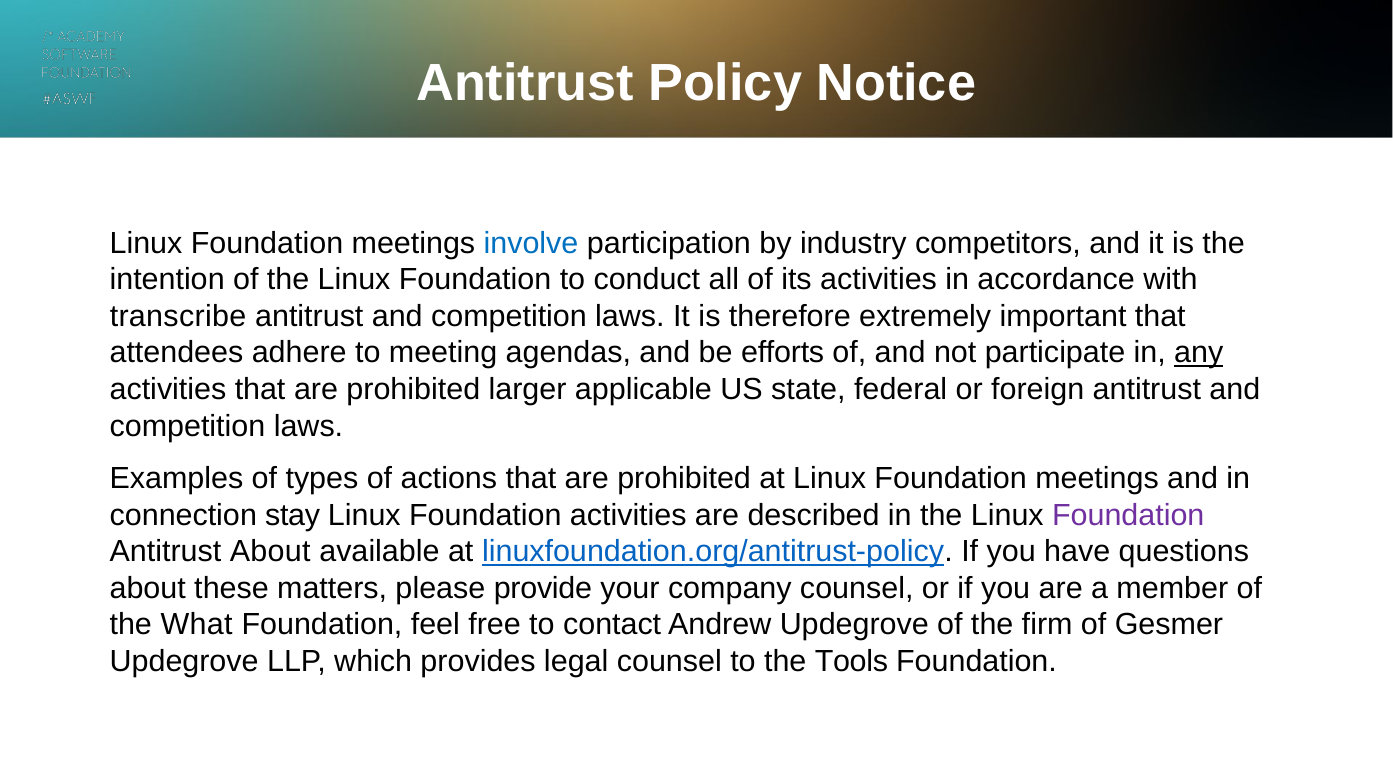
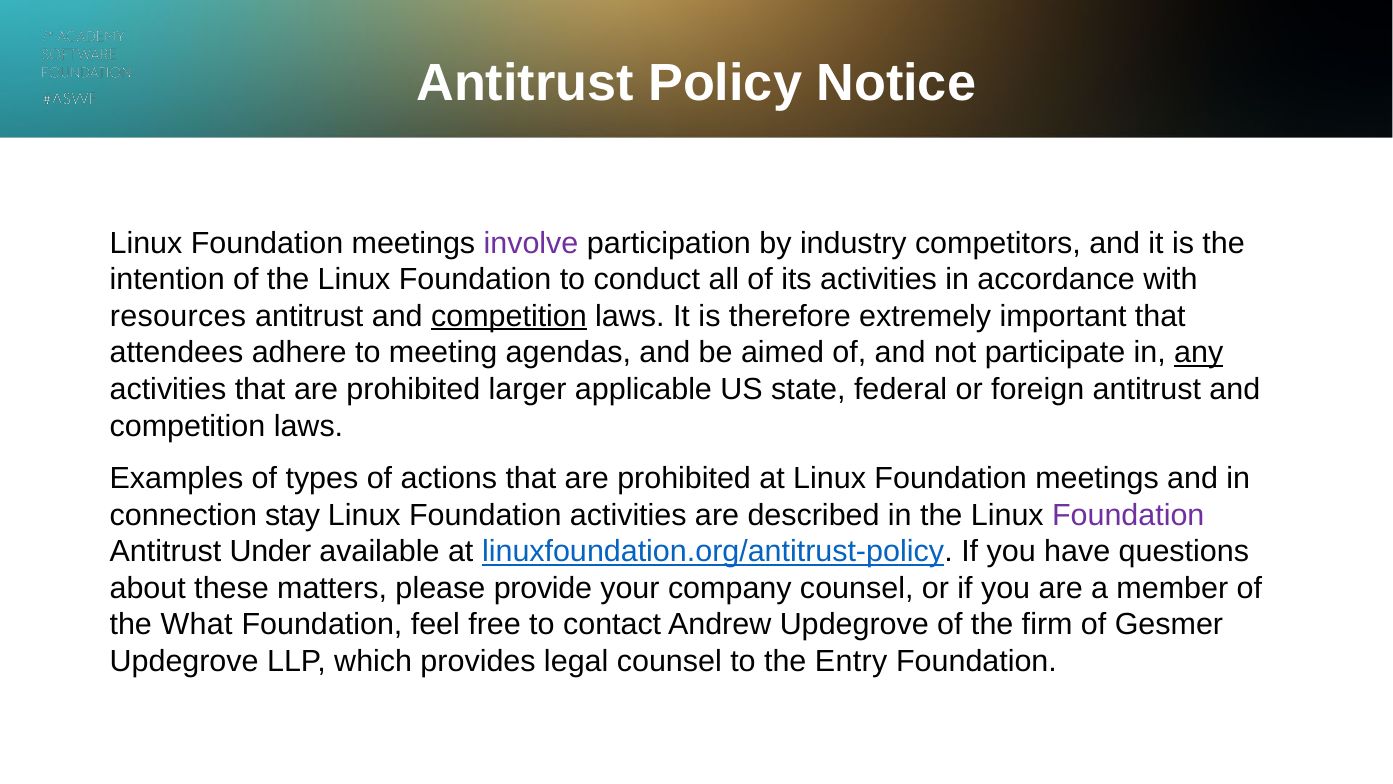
involve colour: blue -> purple (531, 243)
transcribe: transcribe -> resources (178, 316)
competition underline: none -> present (509, 316)
efforts: efforts -> aimed (783, 353)
Antitrust About: About -> Under (270, 551)
Tools: Tools -> Entry (851, 661)
